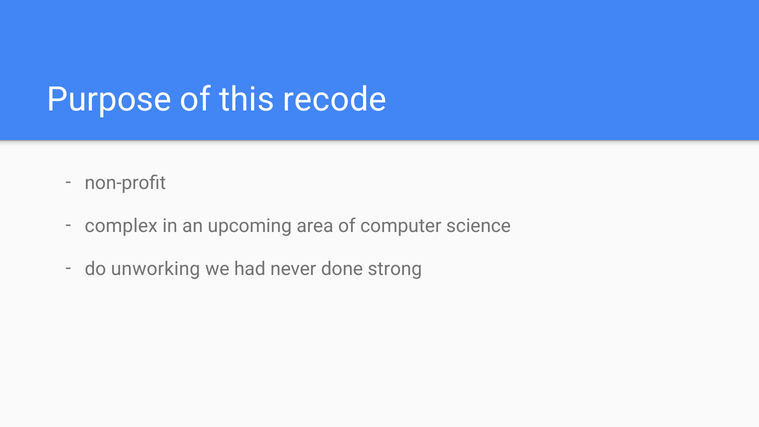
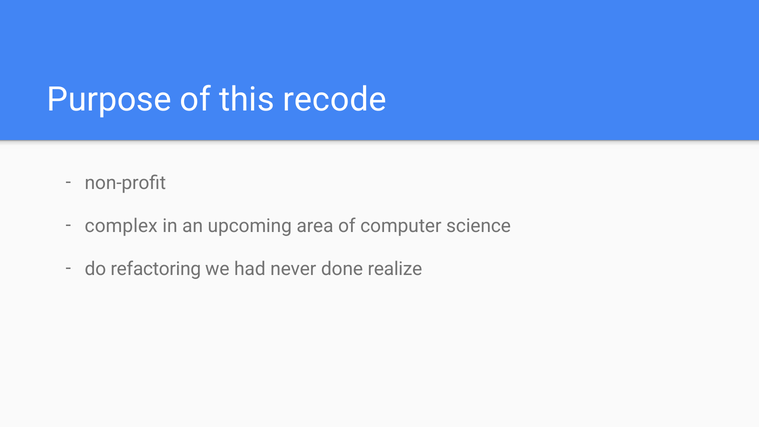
unworking: unworking -> refactoring (156, 269)
strong: strong -> realize (395, 269)
